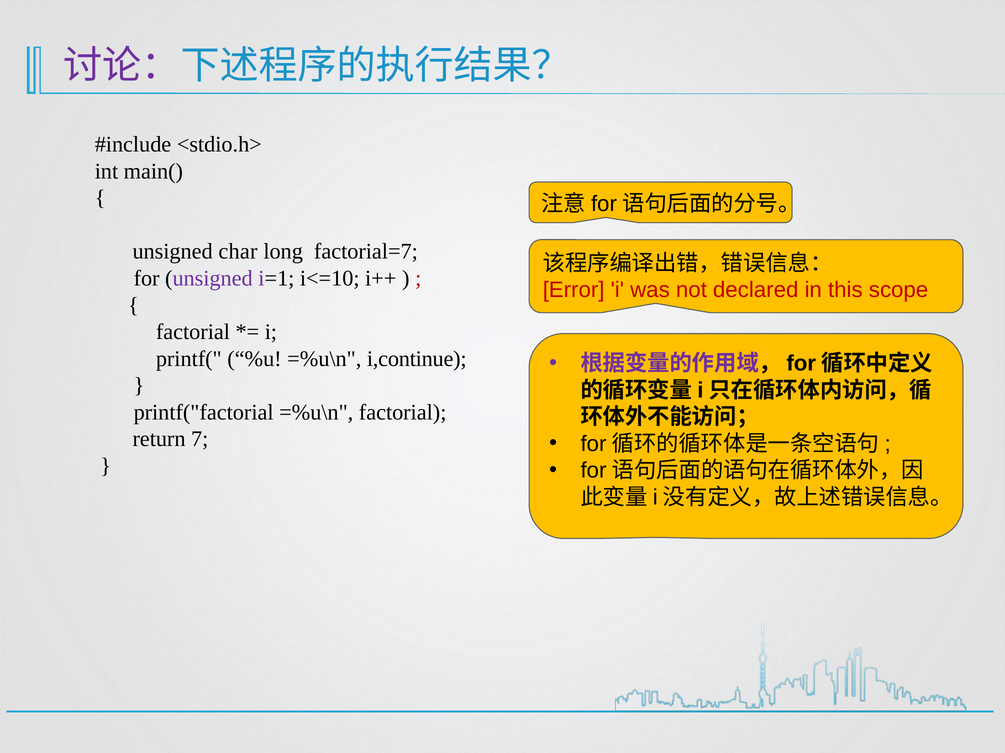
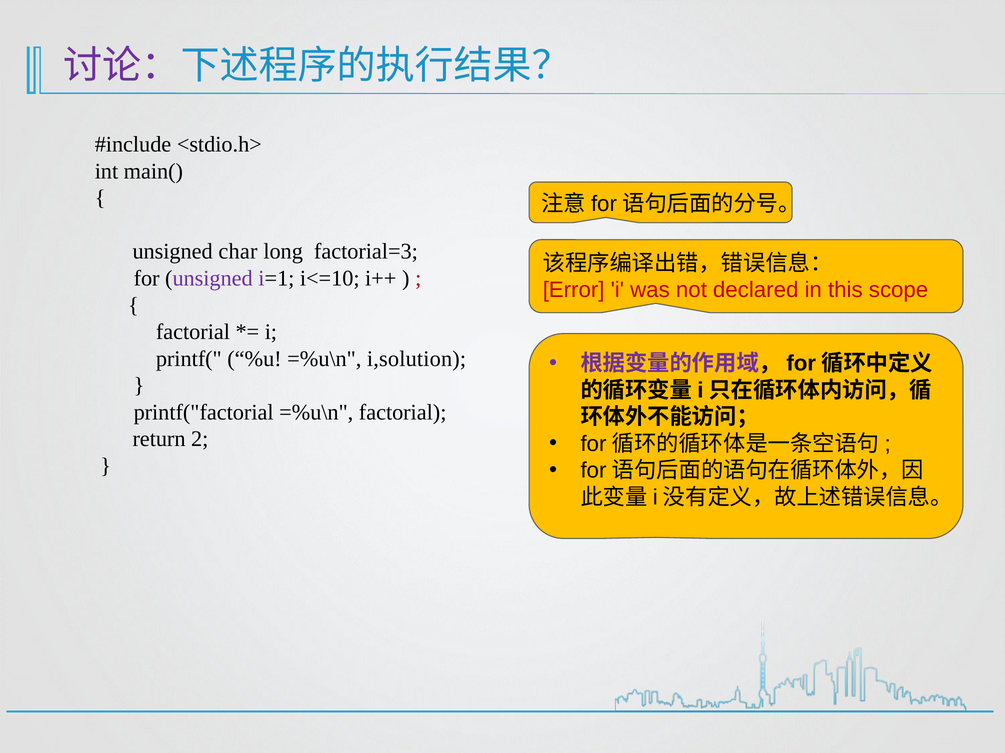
factorial=7: factorial=7 -> factorial=3 (366, 252)
i,continue: i,continue -> i,solution (417, 359)
7: 7 -> 2 (200, 439)
